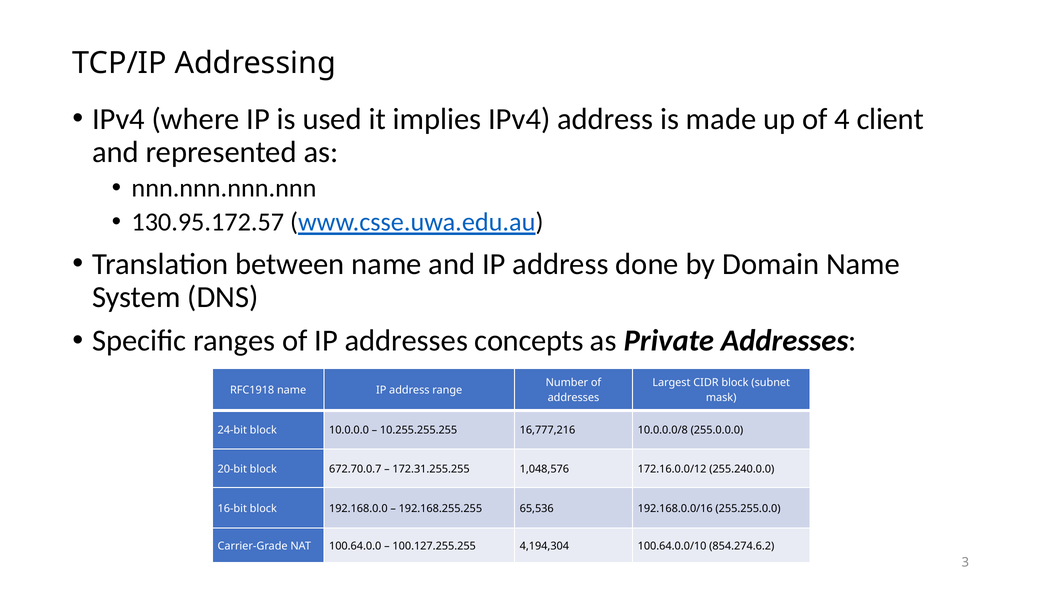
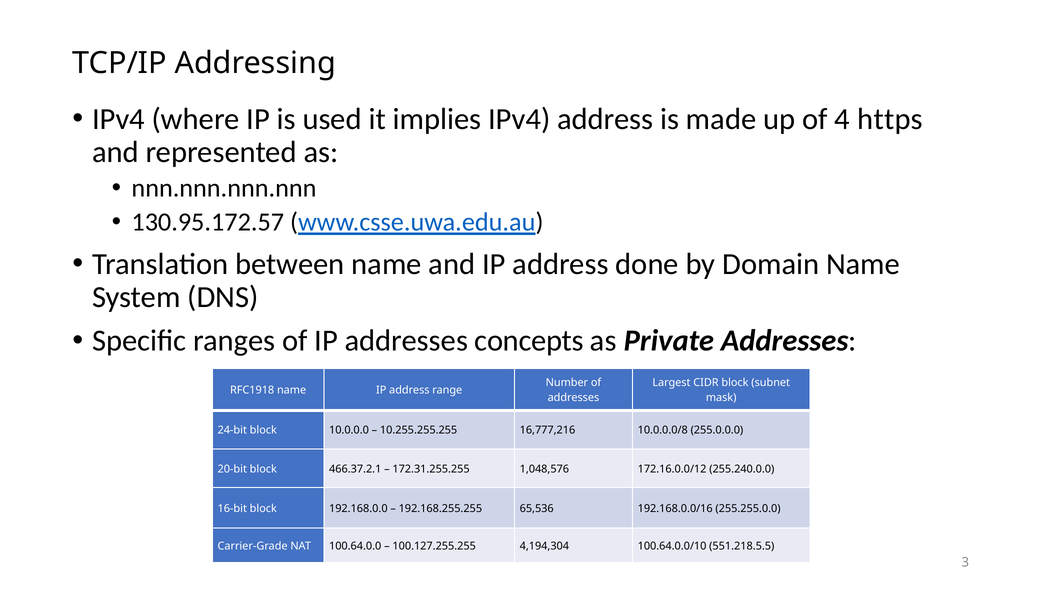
client: client -> https (890, 119)
672.70.0.7: 672.70.0.7 -> 466.37.2.1 (355, 469)
854.274.6.2: 854.274.6.2 -> 551.218.5.5 (742, 546)
